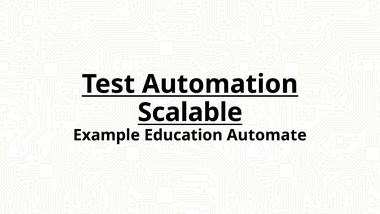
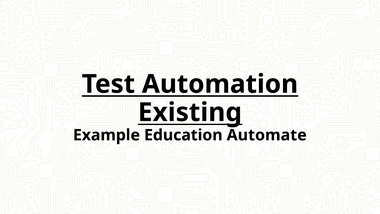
Scalable: Scalable -> Existing (190, 112)
